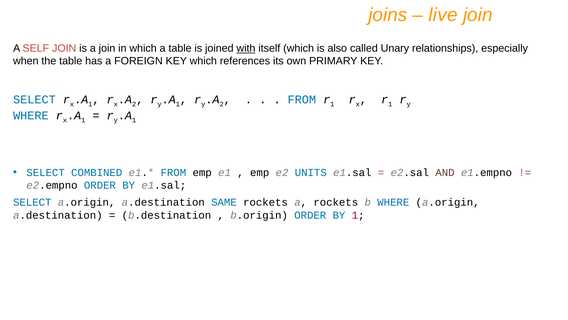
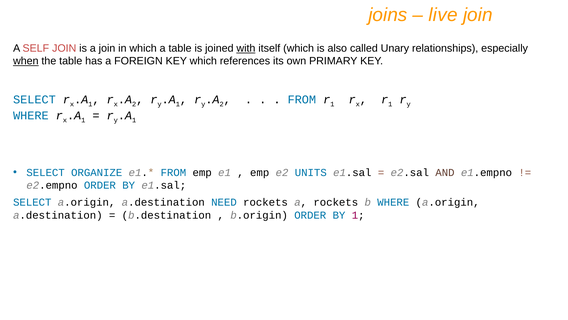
when underline: none -> present (26, 61)
COMBINED: COMBINED -> ORGANIZE (97, 172)
SAME: SAME -> NEED (224, 202)
